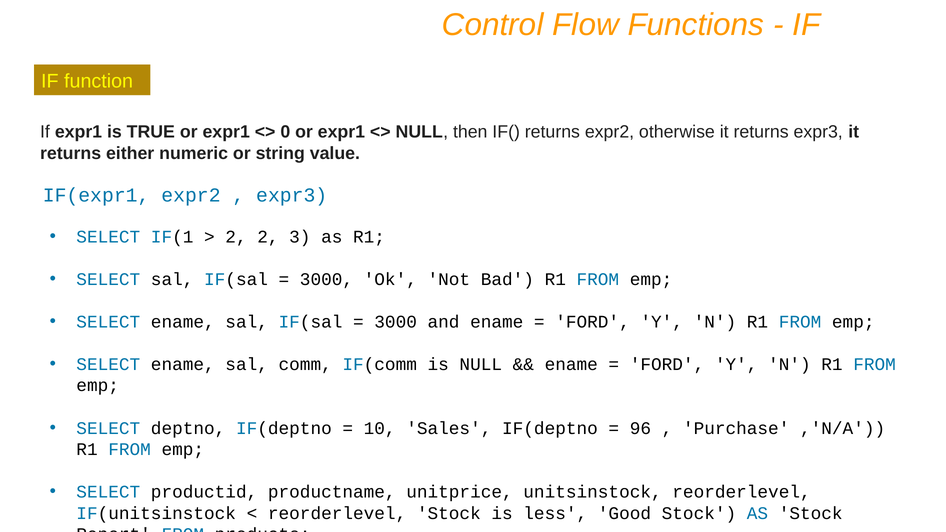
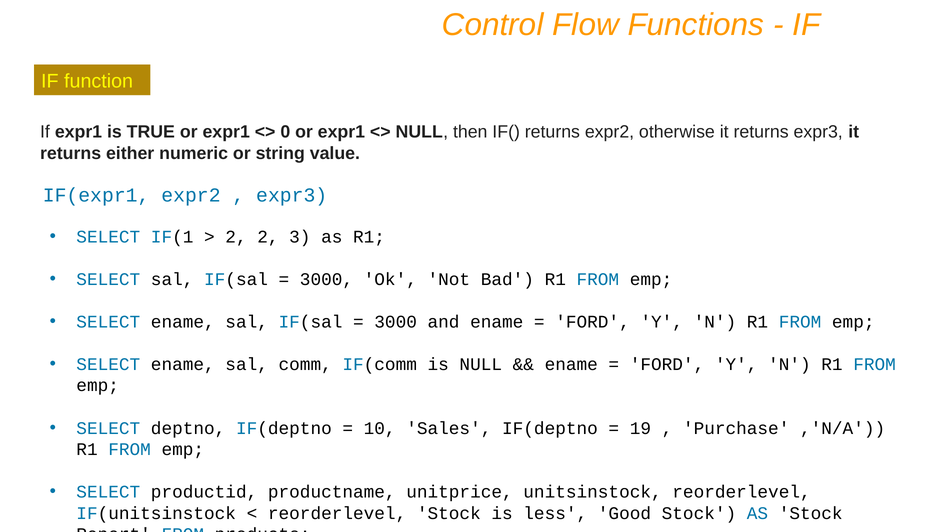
96: 96 -> 19 (640, 428)
